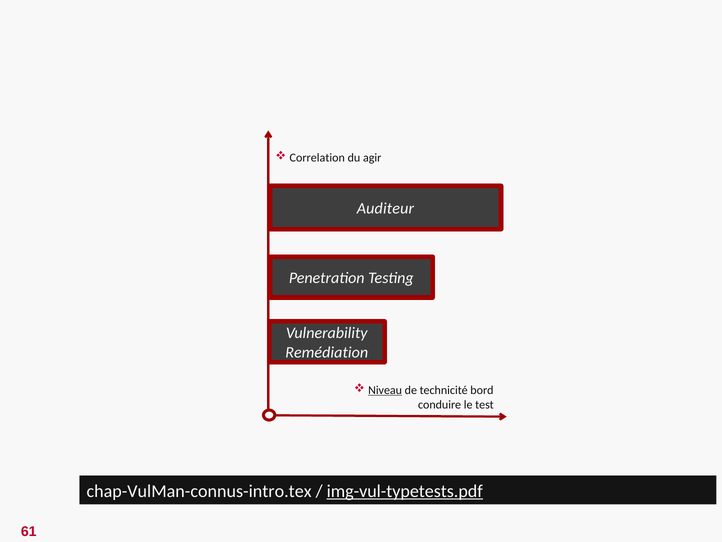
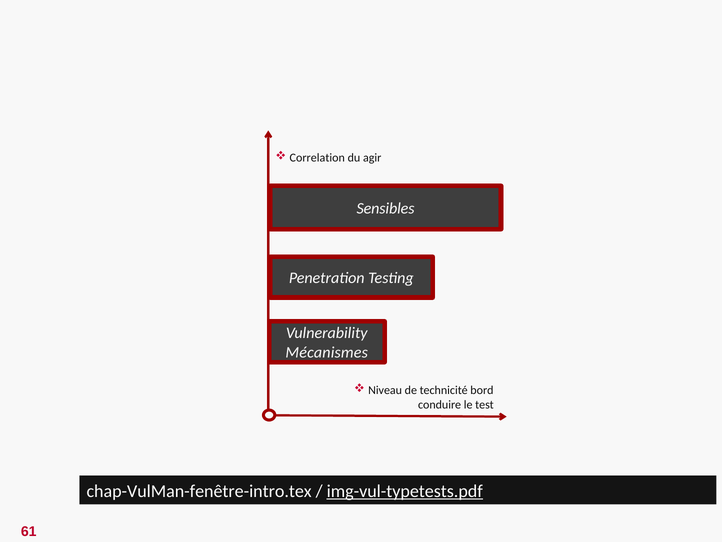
Auditeur: Auditeur -> Sensibles (386, 208)
Remédiation: Remédiation -> Mécanismes (327, 352)
Niveau underline: present -> none (385, 390)
chap-VulMan-connus-intro.tex: chap-VulMan-connus-intro.tex -> chap-VulMan-fenêtre-intro.tex (199, 491)
